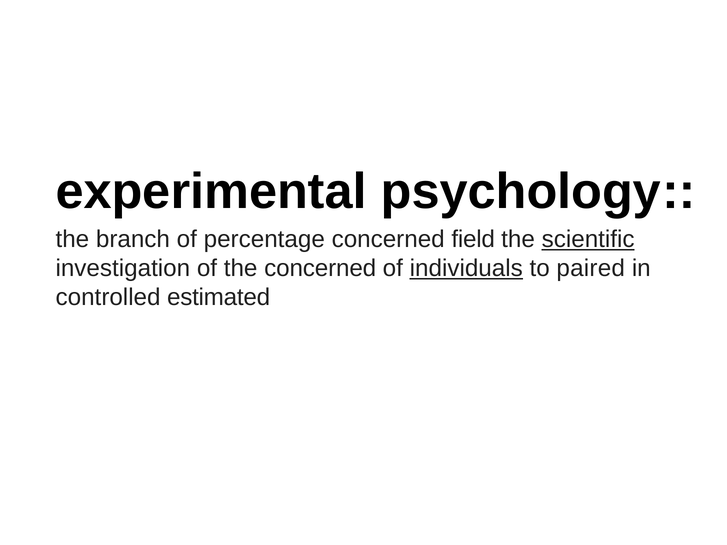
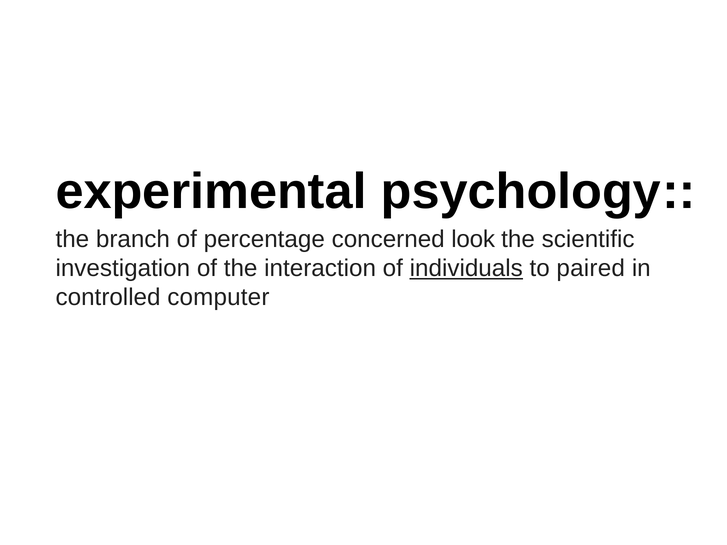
field: field -> look (473, 239)
scientific underline: present -> none (588, 239)
the concerned: concerned -> interaction (320, 268)
estimated: estimated -> computer (218, 298)
